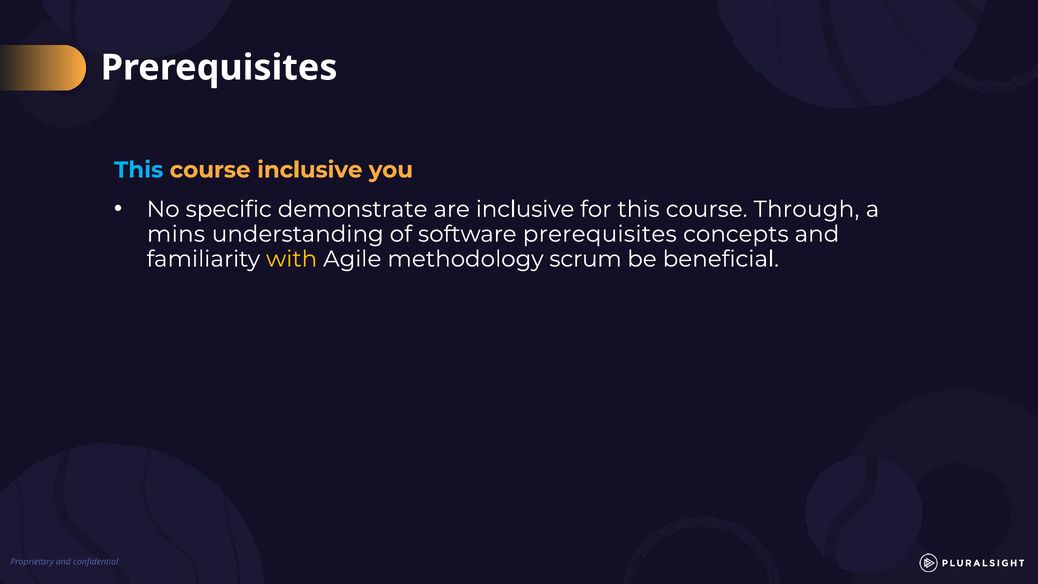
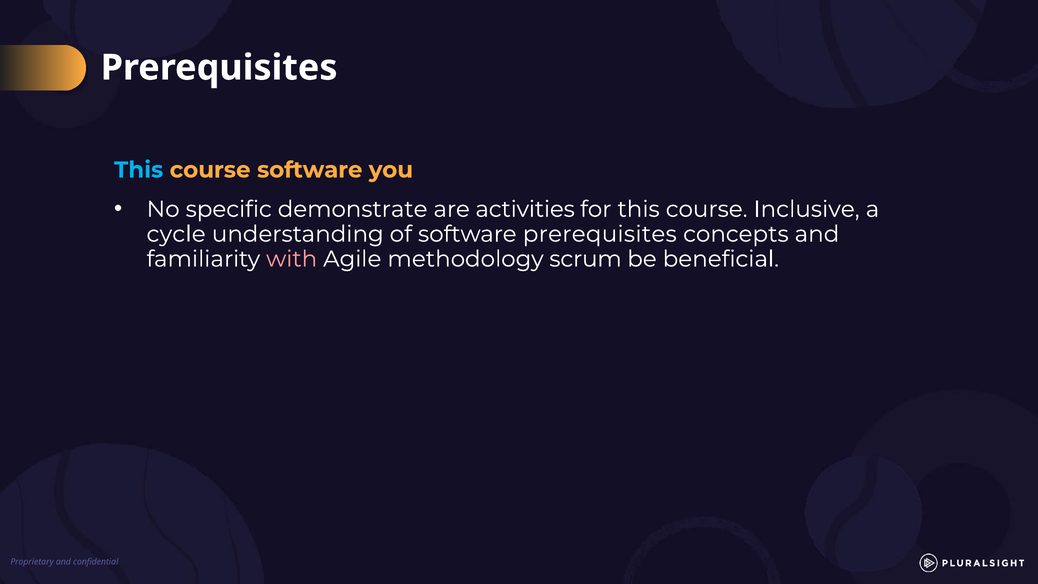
course inclusive: inclusive -> software (310, 170)
are inclusive: inclusive -> activities (525, 209)
Through: Through -> Inclusive (807, 209)
mins: mins -> cycle (176, 234)
with colour: yellow -> pink (292, 259)
